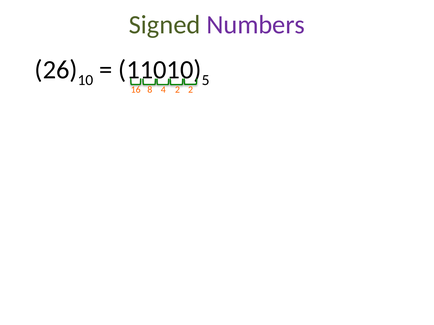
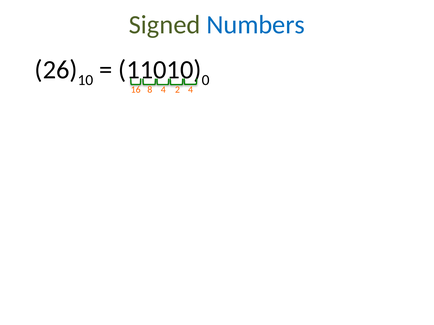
Numbers colour: purple -> blue (256, 25)
5: 5 -> 0 (206, 80)
8 2: 2 -> 4 (191, 90)
